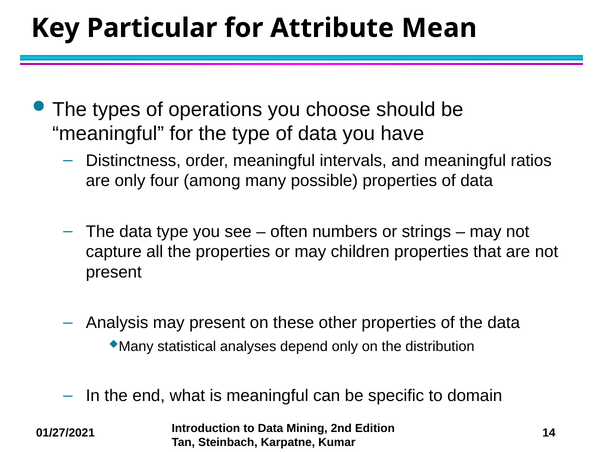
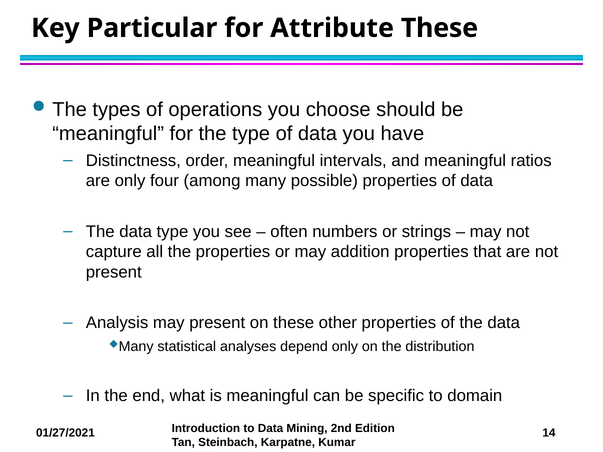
Attribute Mean: Mean -> These (439, 28)
children: children -> addition (360, 252)
